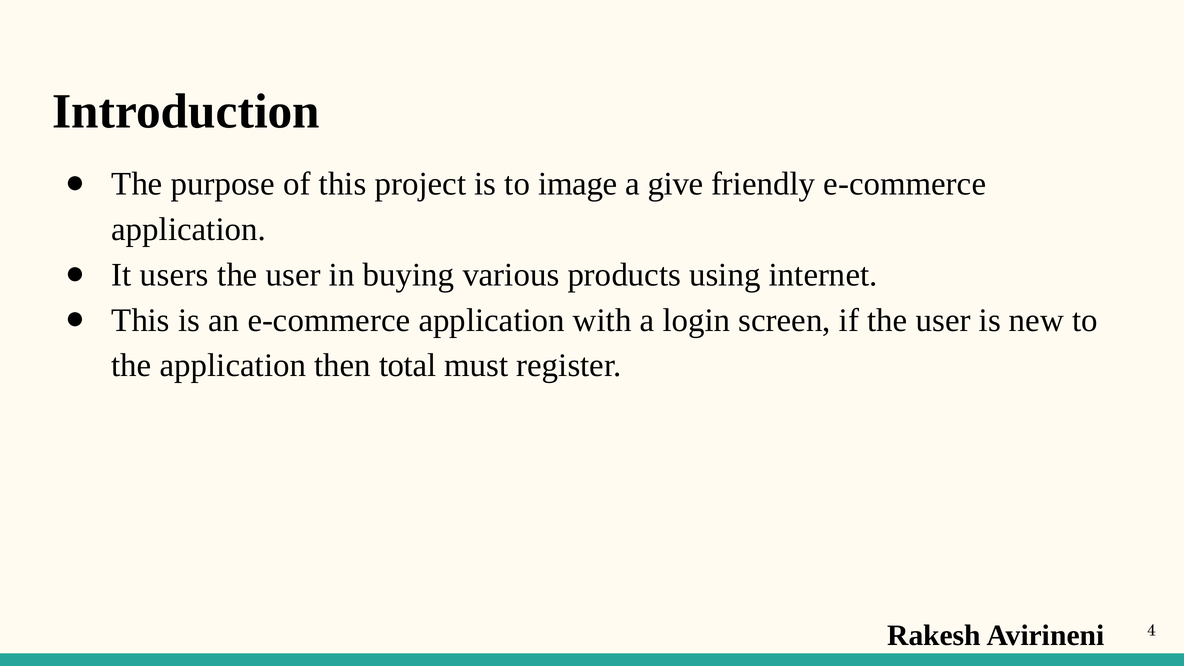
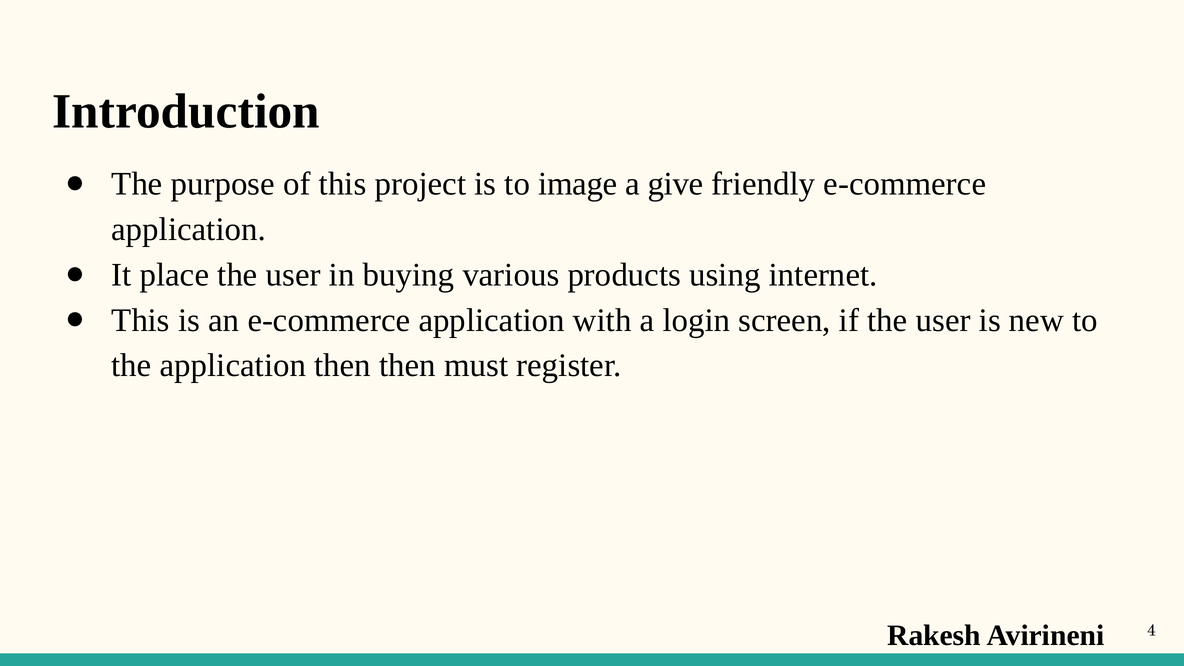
users: users -> place (174, 275)
then total: total -> then (407, 366)
